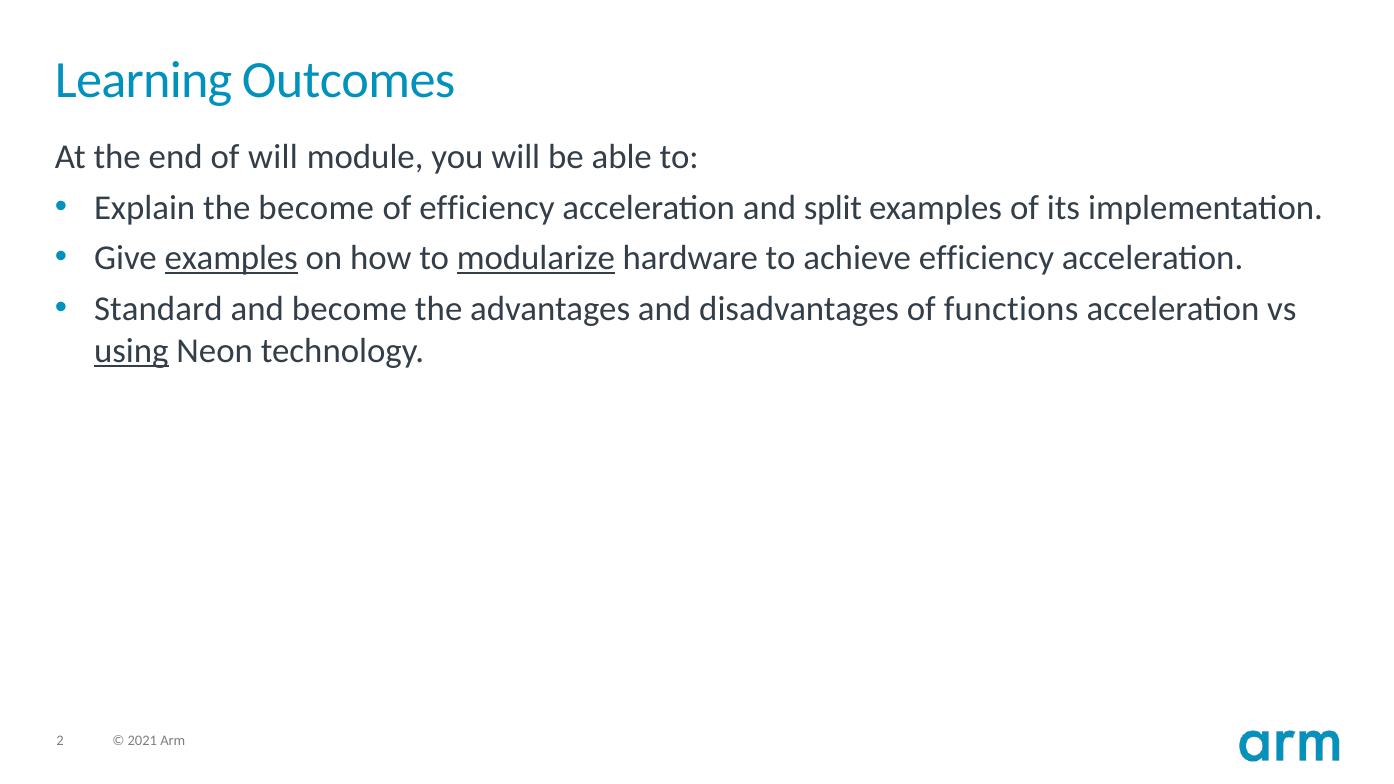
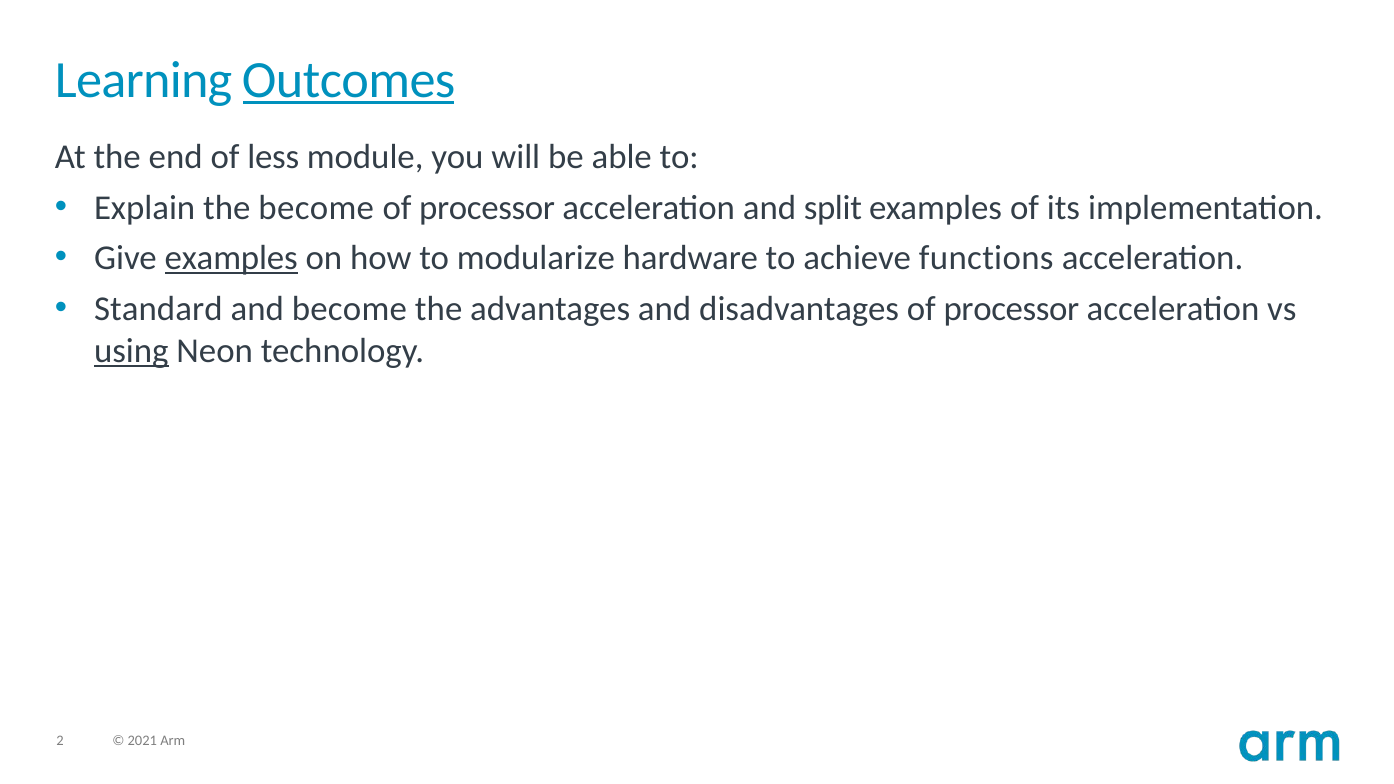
Outcomes underline: none -> present (349, 80)
of will: will -> less (273, 157)
efficiency: efficiency -> processor (487, 208)
modularize underline: present -> none (536, 258)
achieve efficiency: efficiency -> functions (986, 258)
disadvantages of functions: functions -> processor (1011, 309)
